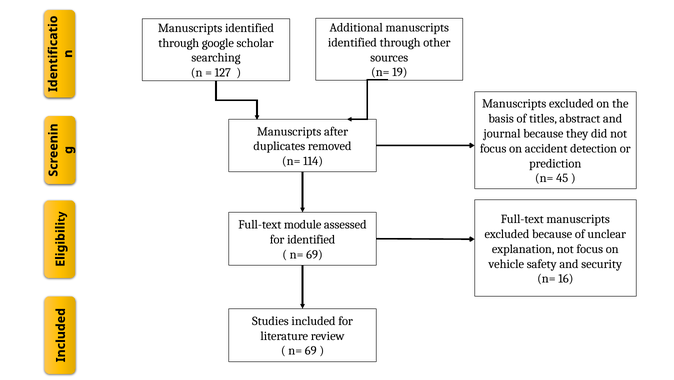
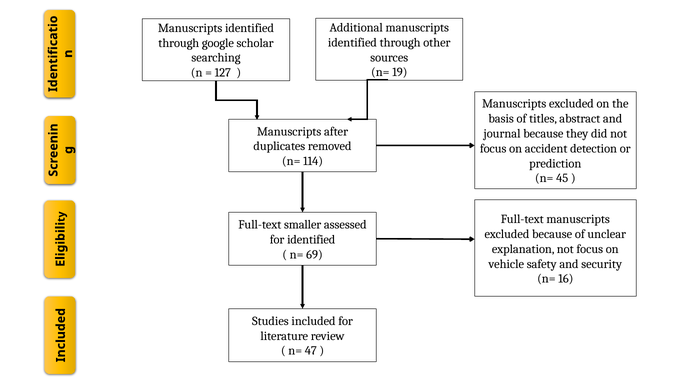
module: module -> smaller (303, 225)
69: 69 -> 47 (311, 351)
